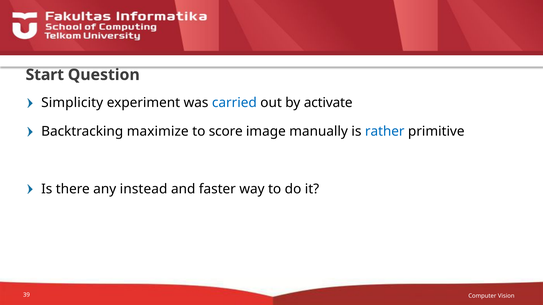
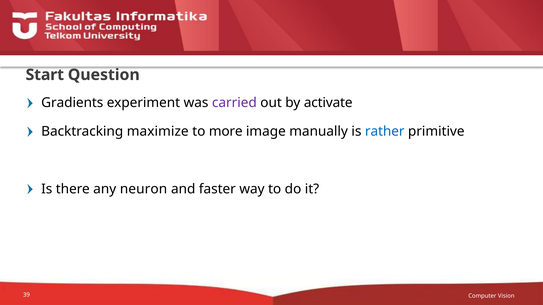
Simplicity: Simplicity -> Gradients (72, 103)
carried colour: blue -> purple (234, 103)
score: score -> more (226, 132)
instead: instead -> neuron (144, 189)
